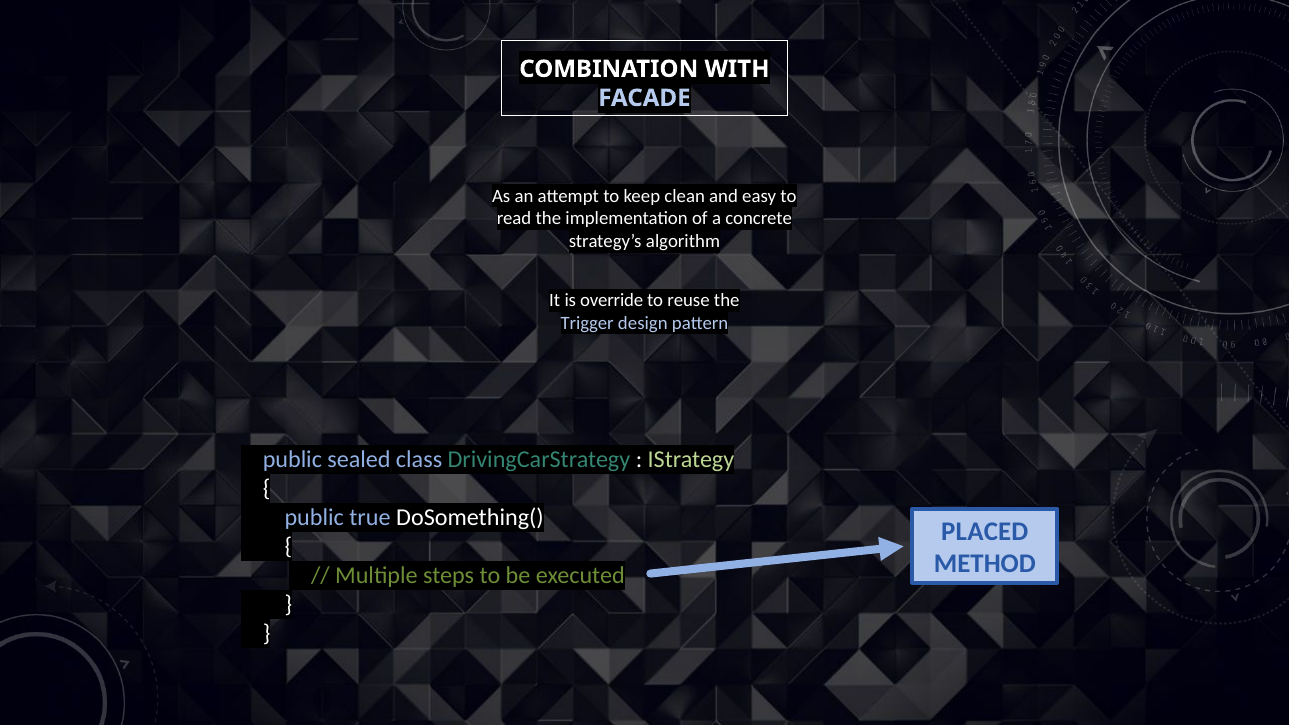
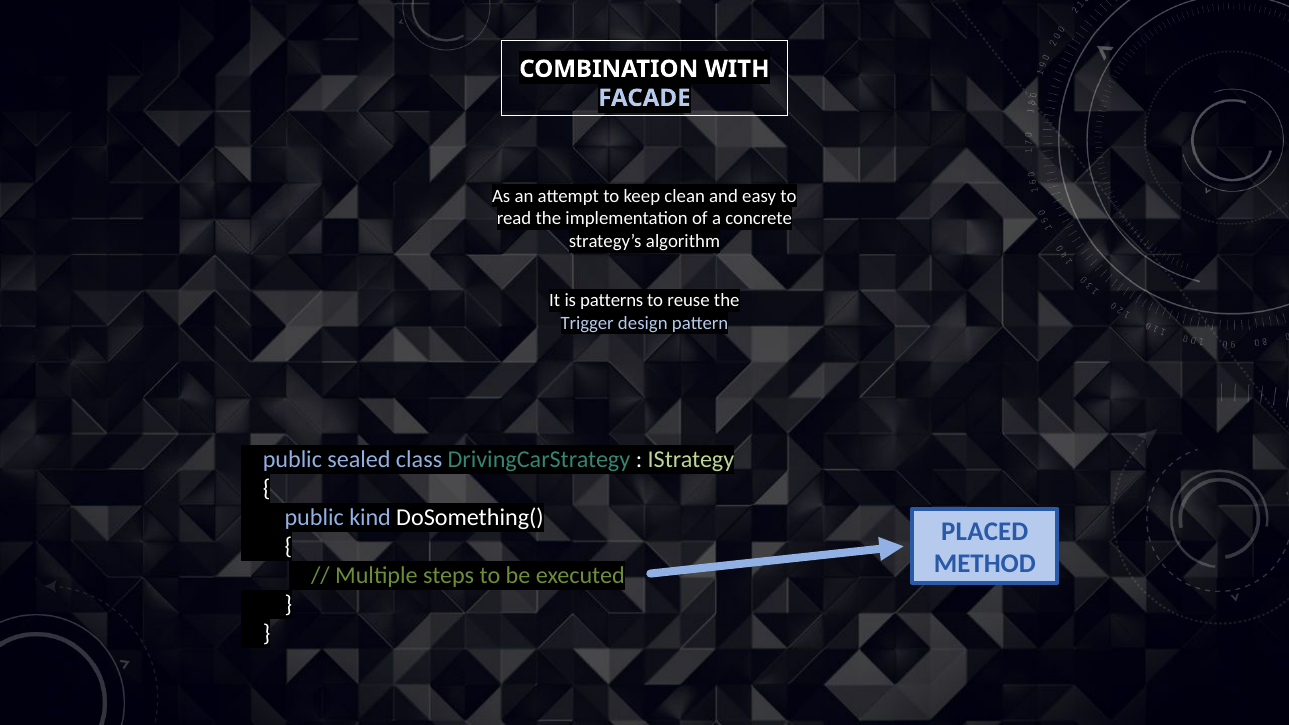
override: override -> patterns (612, 301)
true: true -> kind (370, 518)
